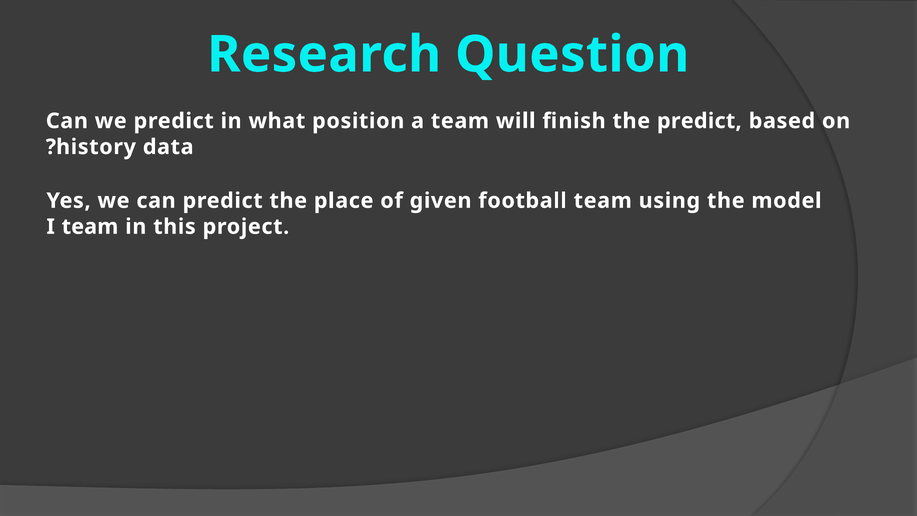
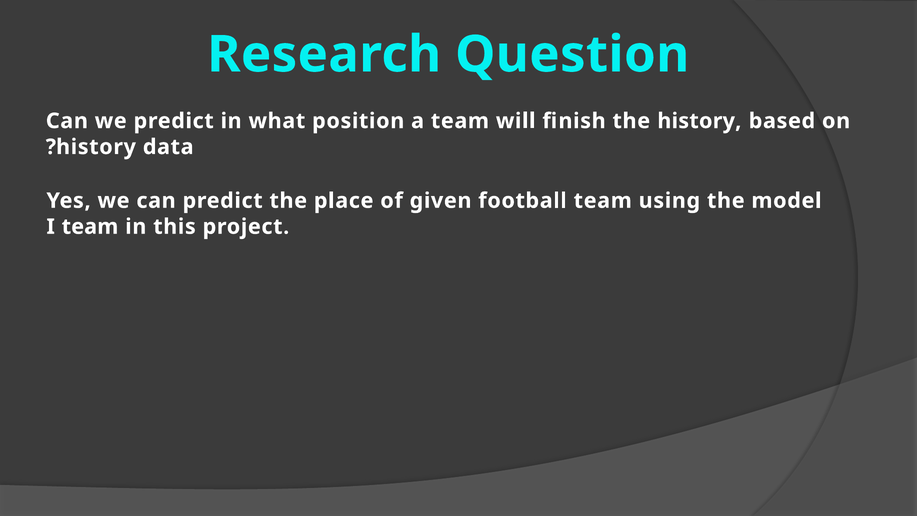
the predict: predict -> history (699, 121)
